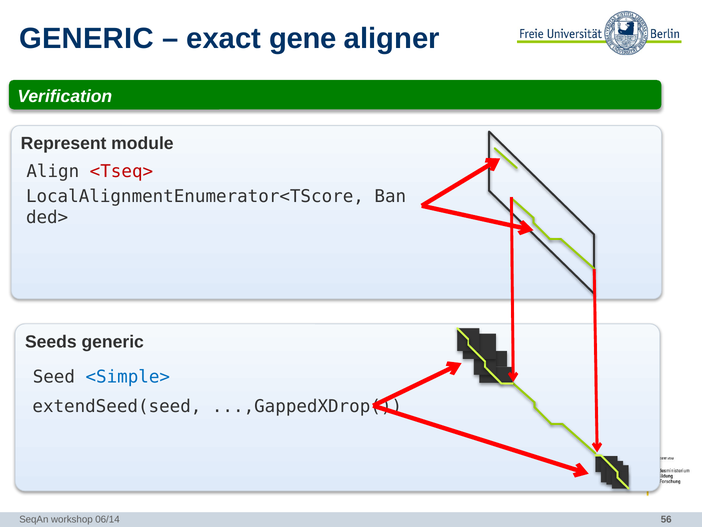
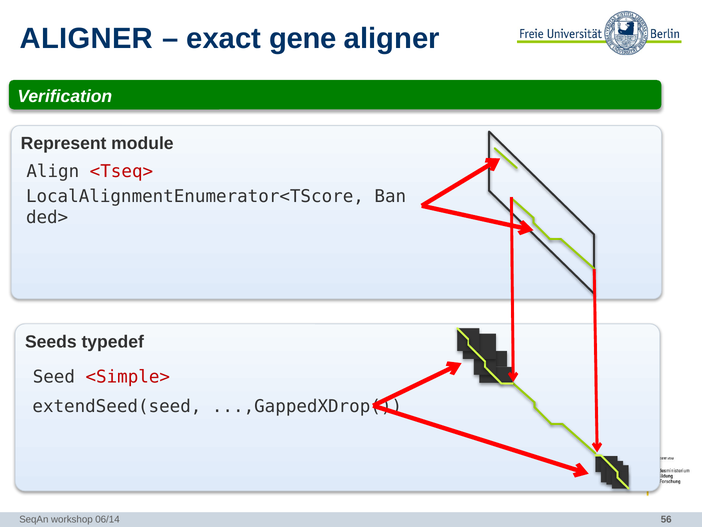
GENERIC: GENERIC -> ALIGNER (86, 39)
Seeds generic: generic -> typedef (113, 342)
<Simple> colour: blue -> red (128, 376)
